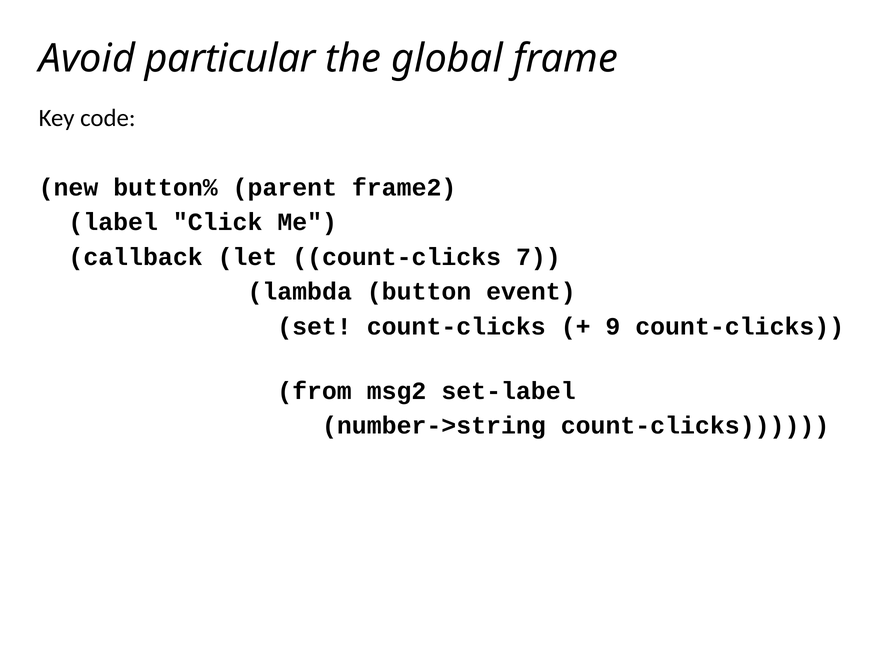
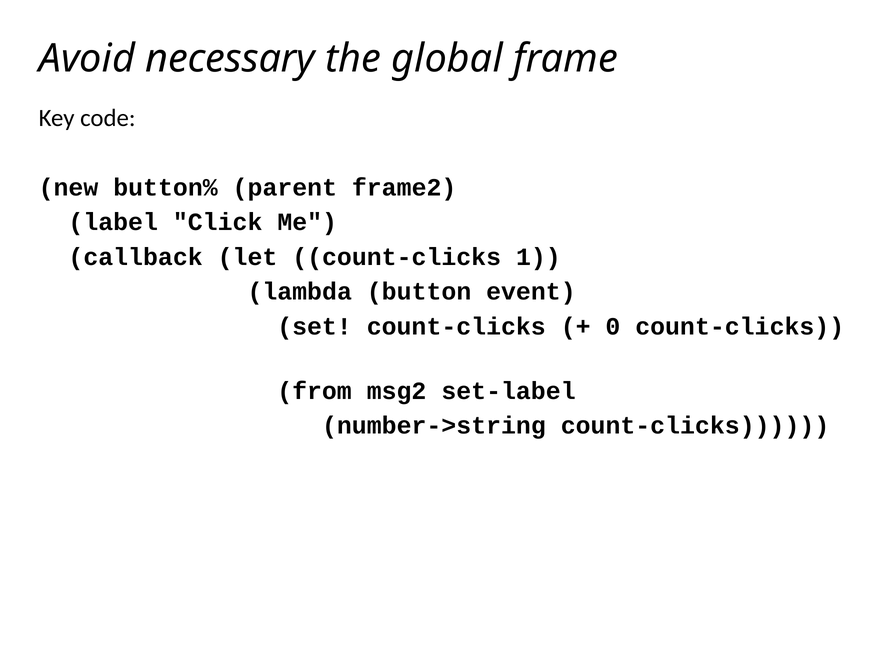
particular: particular -> necessary (230, 59)
7: 7 -> 1 (538, 257)
9: 9 -> 0 (613, 326)
